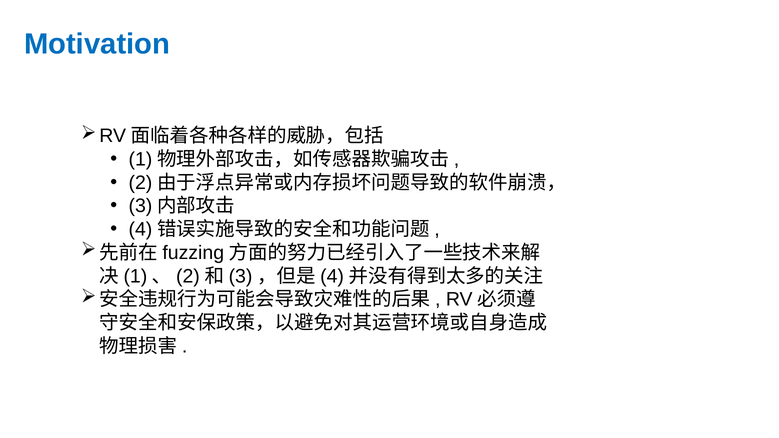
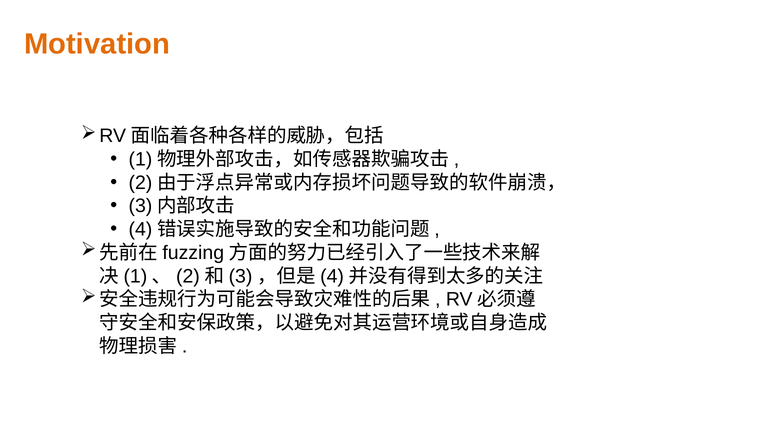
Motivation colour: blue -> orange (97, 44)
